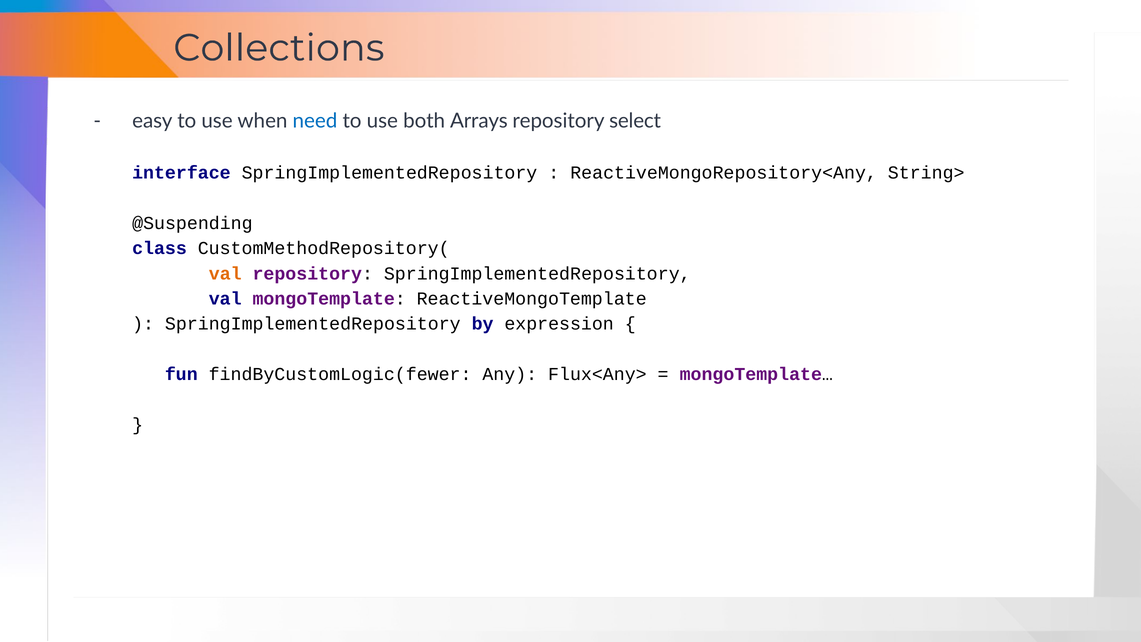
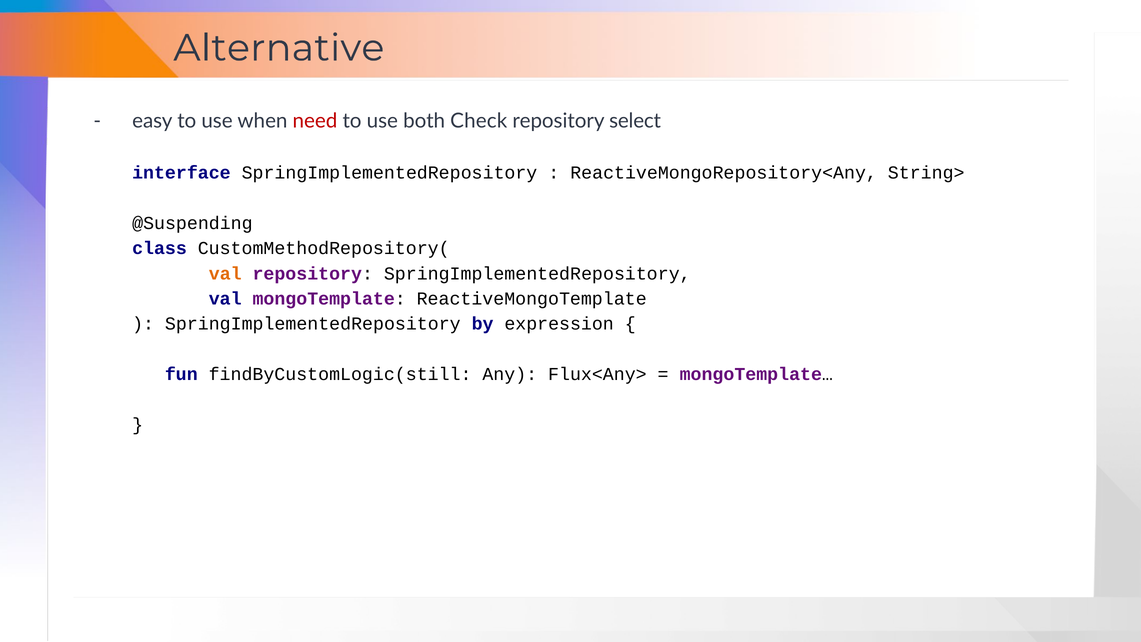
Collections: Collections -> Alternative (279, 48)
need colour: blue -> red (315, 121)
Arrays: Arrays -> Check (479, 121)
findByCustomLogic(fewer: findByCustomLogic(fewer -> findByCustomLogic(still (340, 374)
